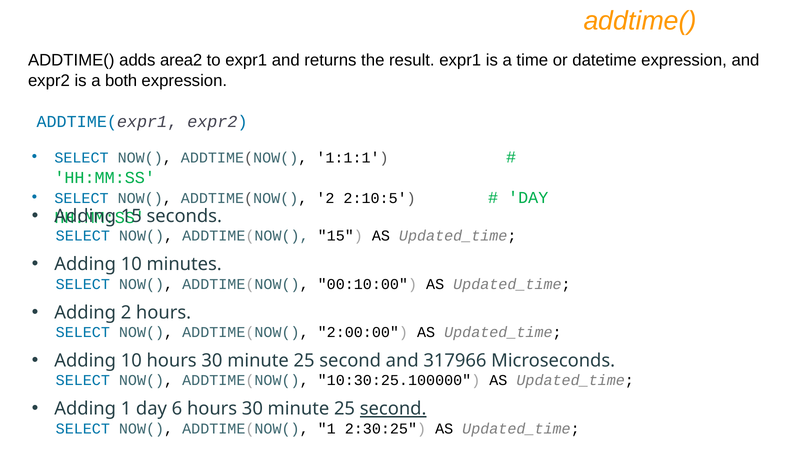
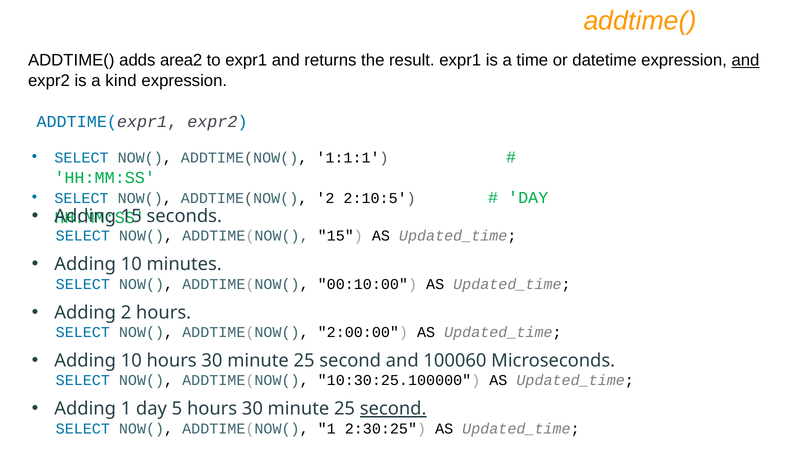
and underline: none -> present (745, 60)
both: both -> kind (121, 80)
317966: 317966 -> 100060 (455, 360)
6: 6 -> 5 (177, 409)
